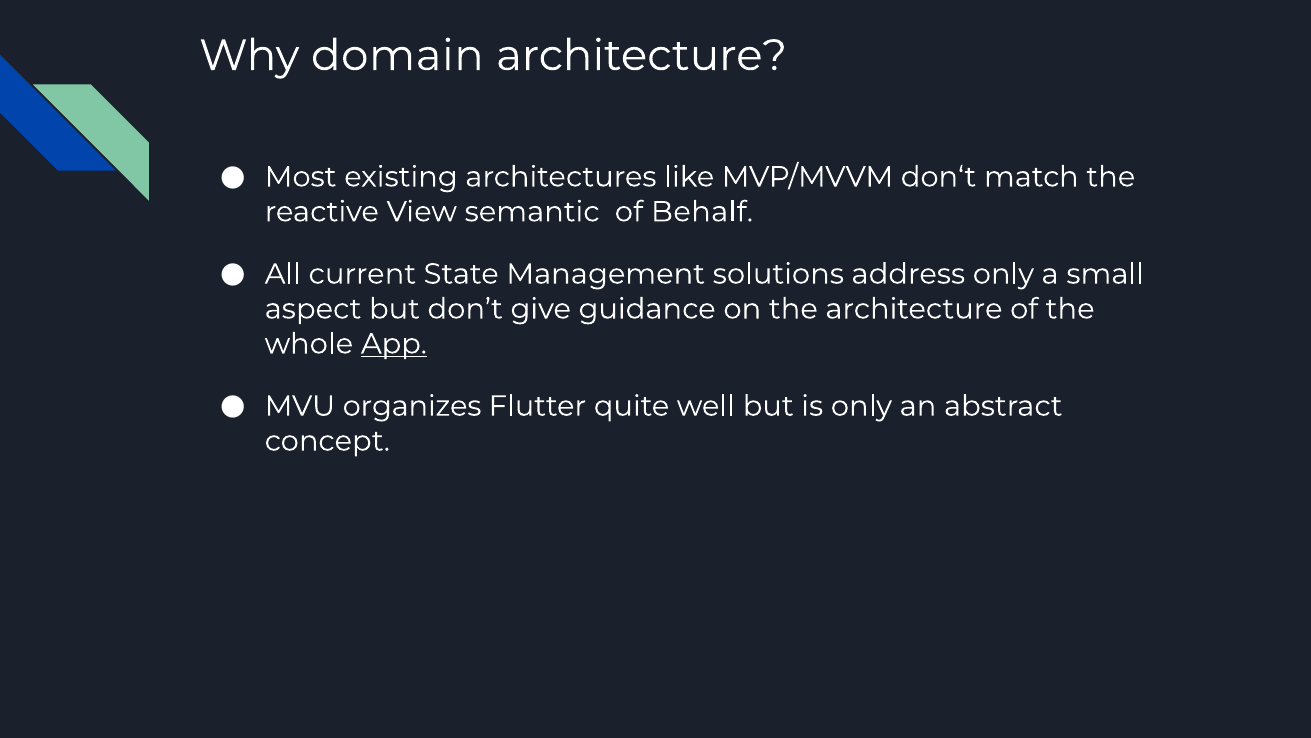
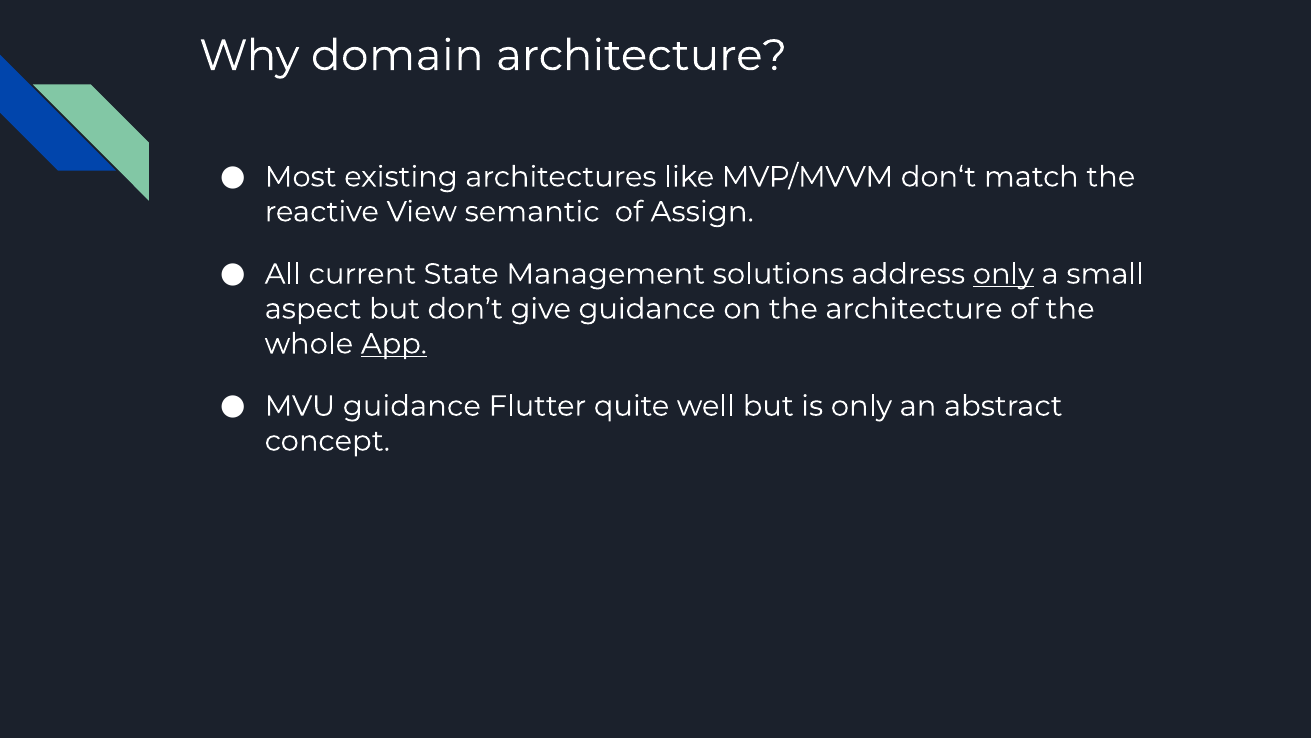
Behalf: Behalf -> Assign (702, 212)
only underline: none -> present (1003, 274)
MVU organizes: organizes -> guidance (412, 406)
